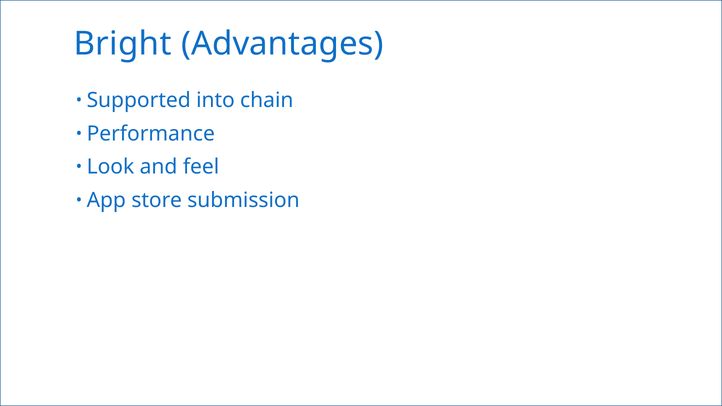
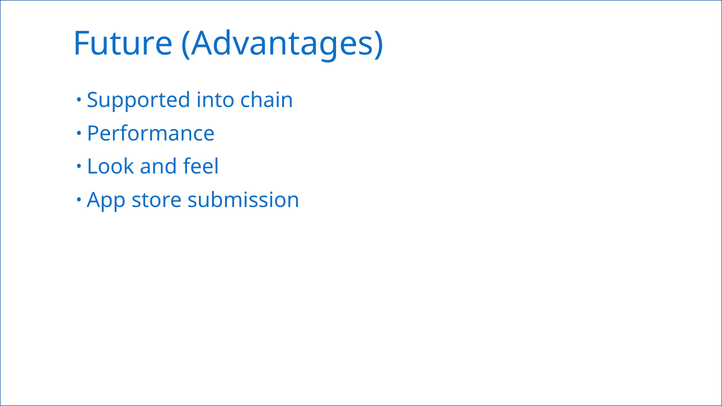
Bright: Bright -> Future (123, 44)
